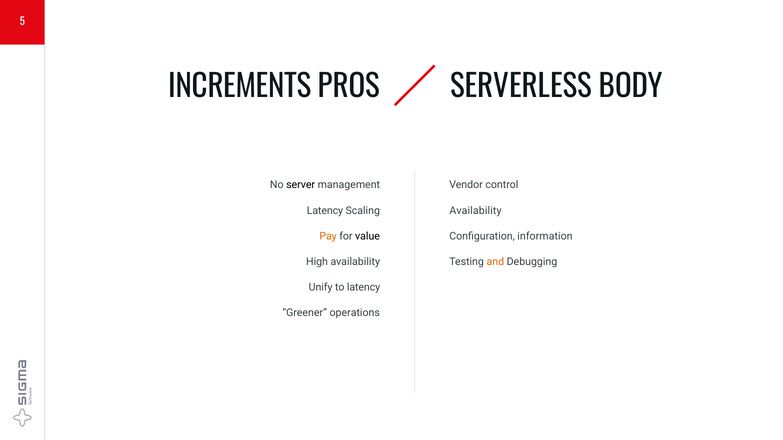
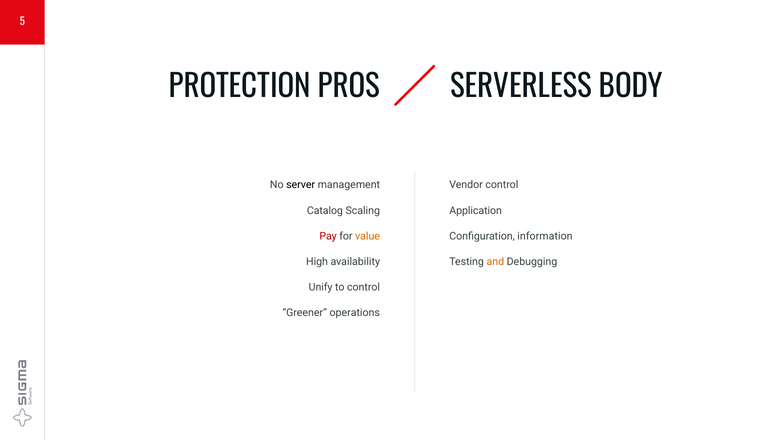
INCREMENTS: INCREMENTS -> PROTECTION (240, 87)
Latency: Latency -> Catalog (325, 211)
Availability: Availability -> Application (476, 211)
Pay colour: orange -> red (328, 236)
value colour: black -> orange (368, 236)
to latency: latency -> control (364, 288)
